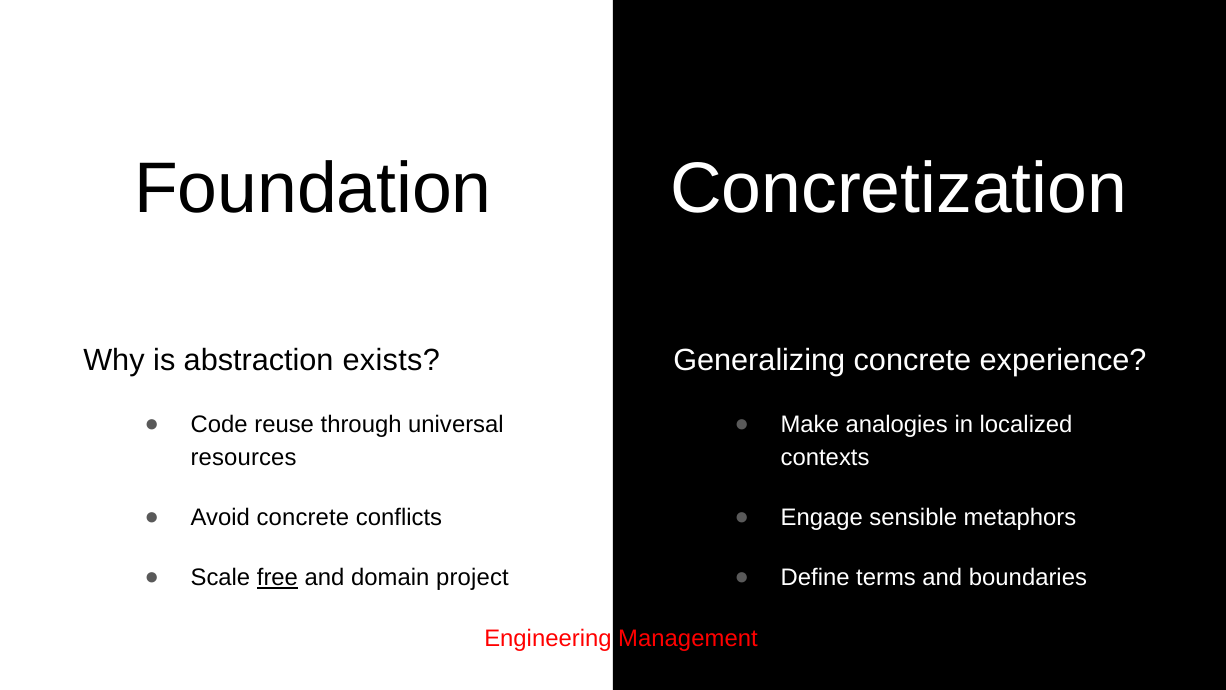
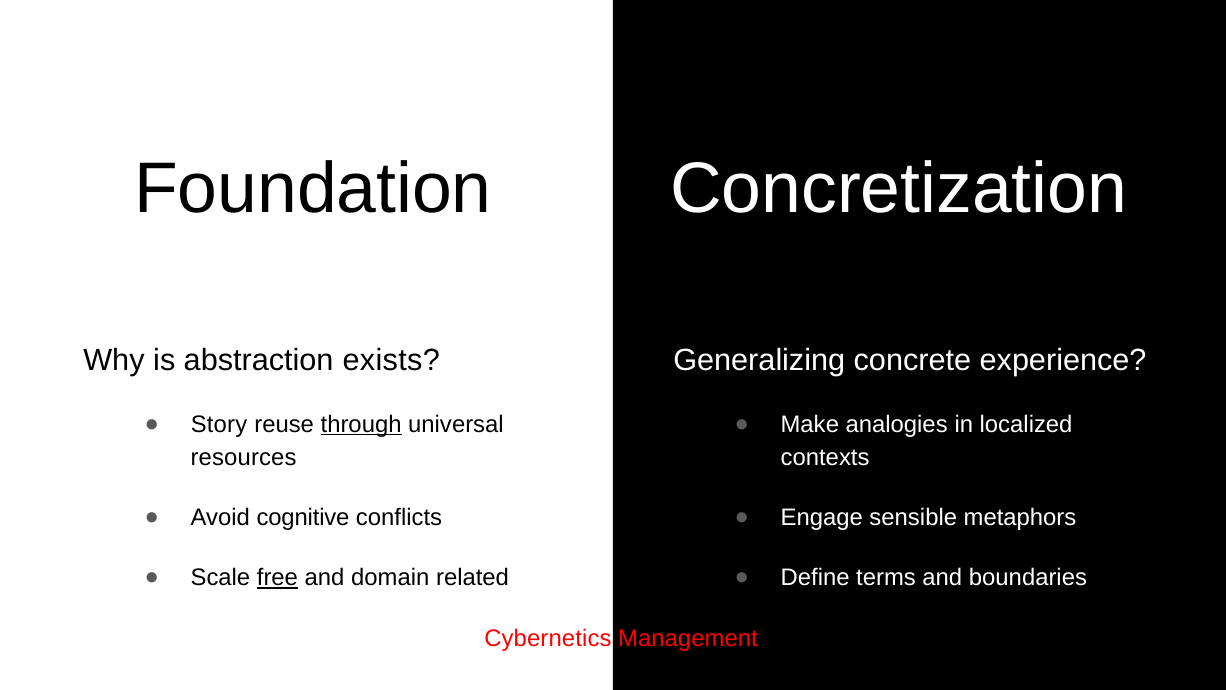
Code: Code -> Story (219, 424)
through underline: none -> present (361, 424)
Avoid concrete: concrete -> cognitive (303, 517)
project: project -> related (472, 577)
Engineering: Engineering -> Cybernetics (548, 638)
